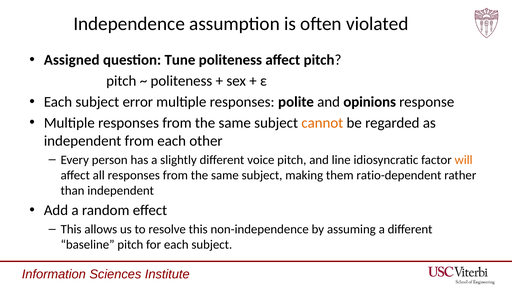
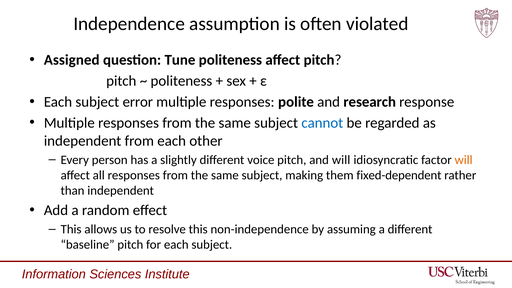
opinions: opinions -> research (370, 102)
cannot colour: orange -> blue (322, 123)
and line: line -> will (341, 160)
ratio-dependent: ratio-dependent -> fixed-dependent (399, 175)
